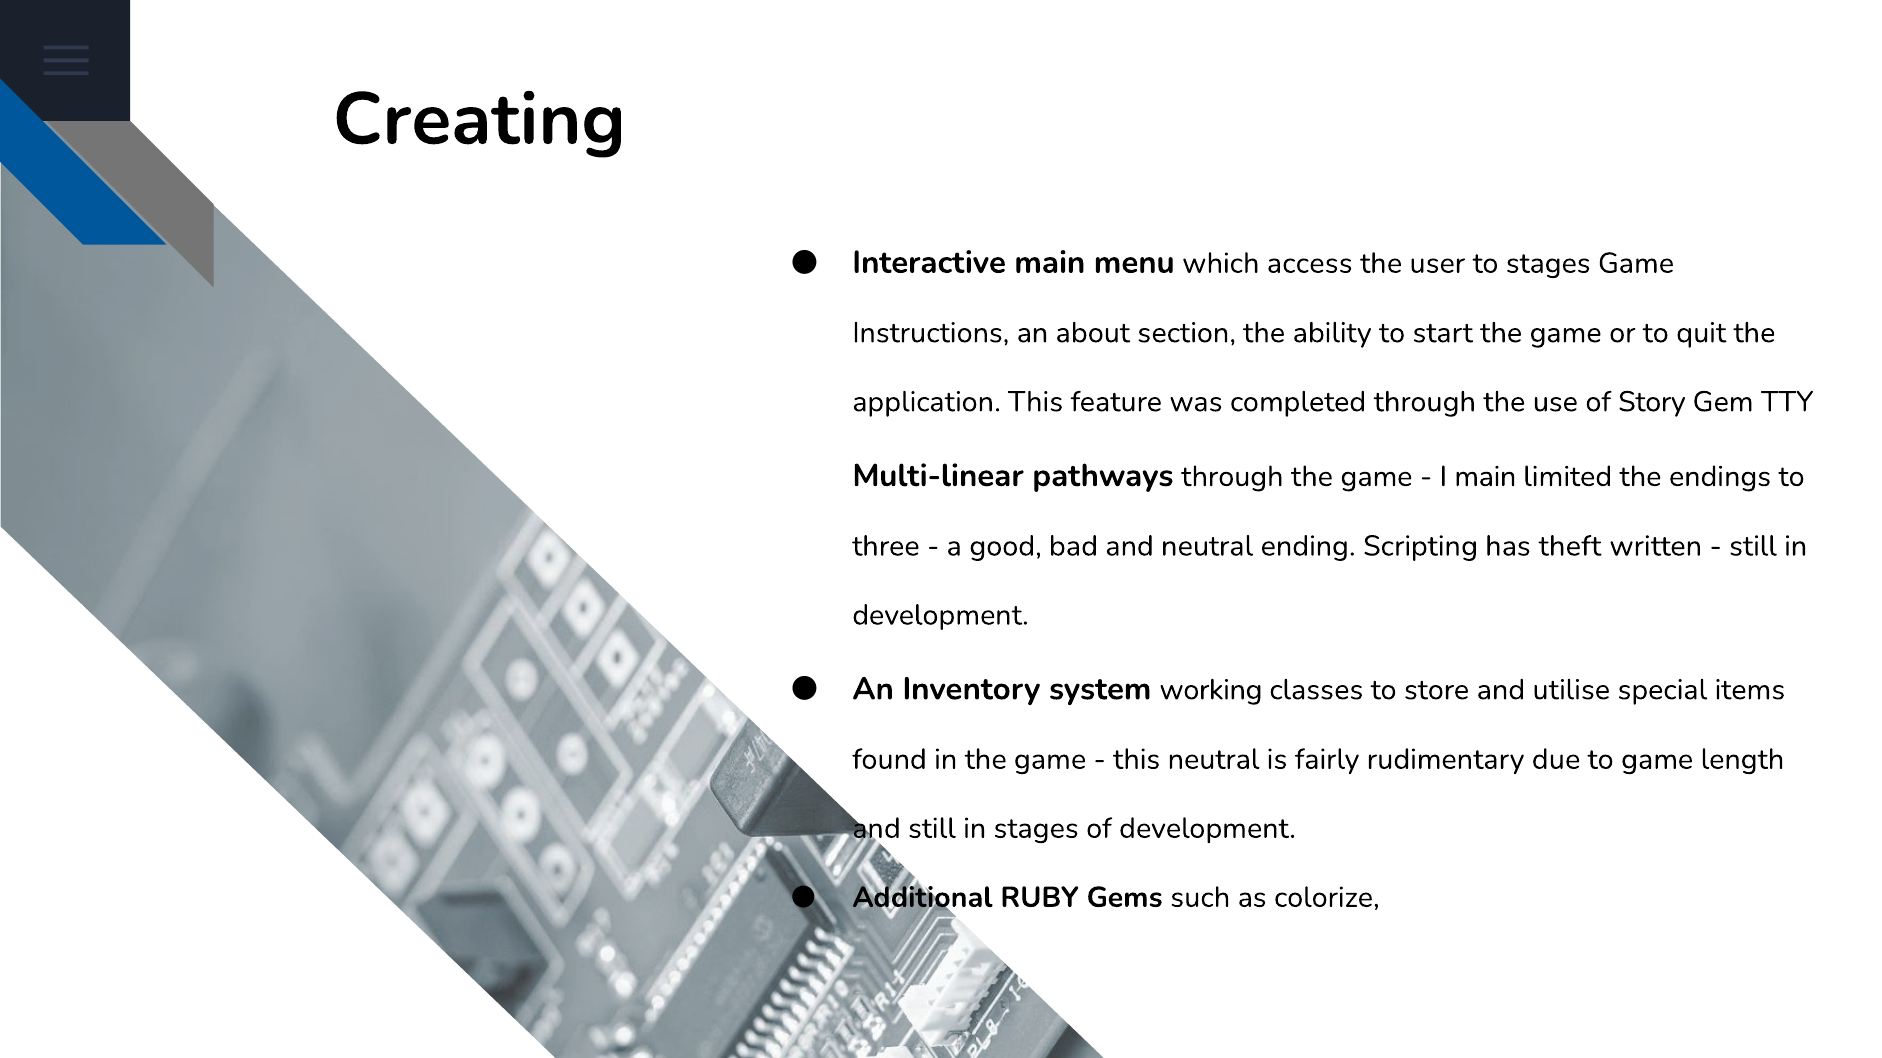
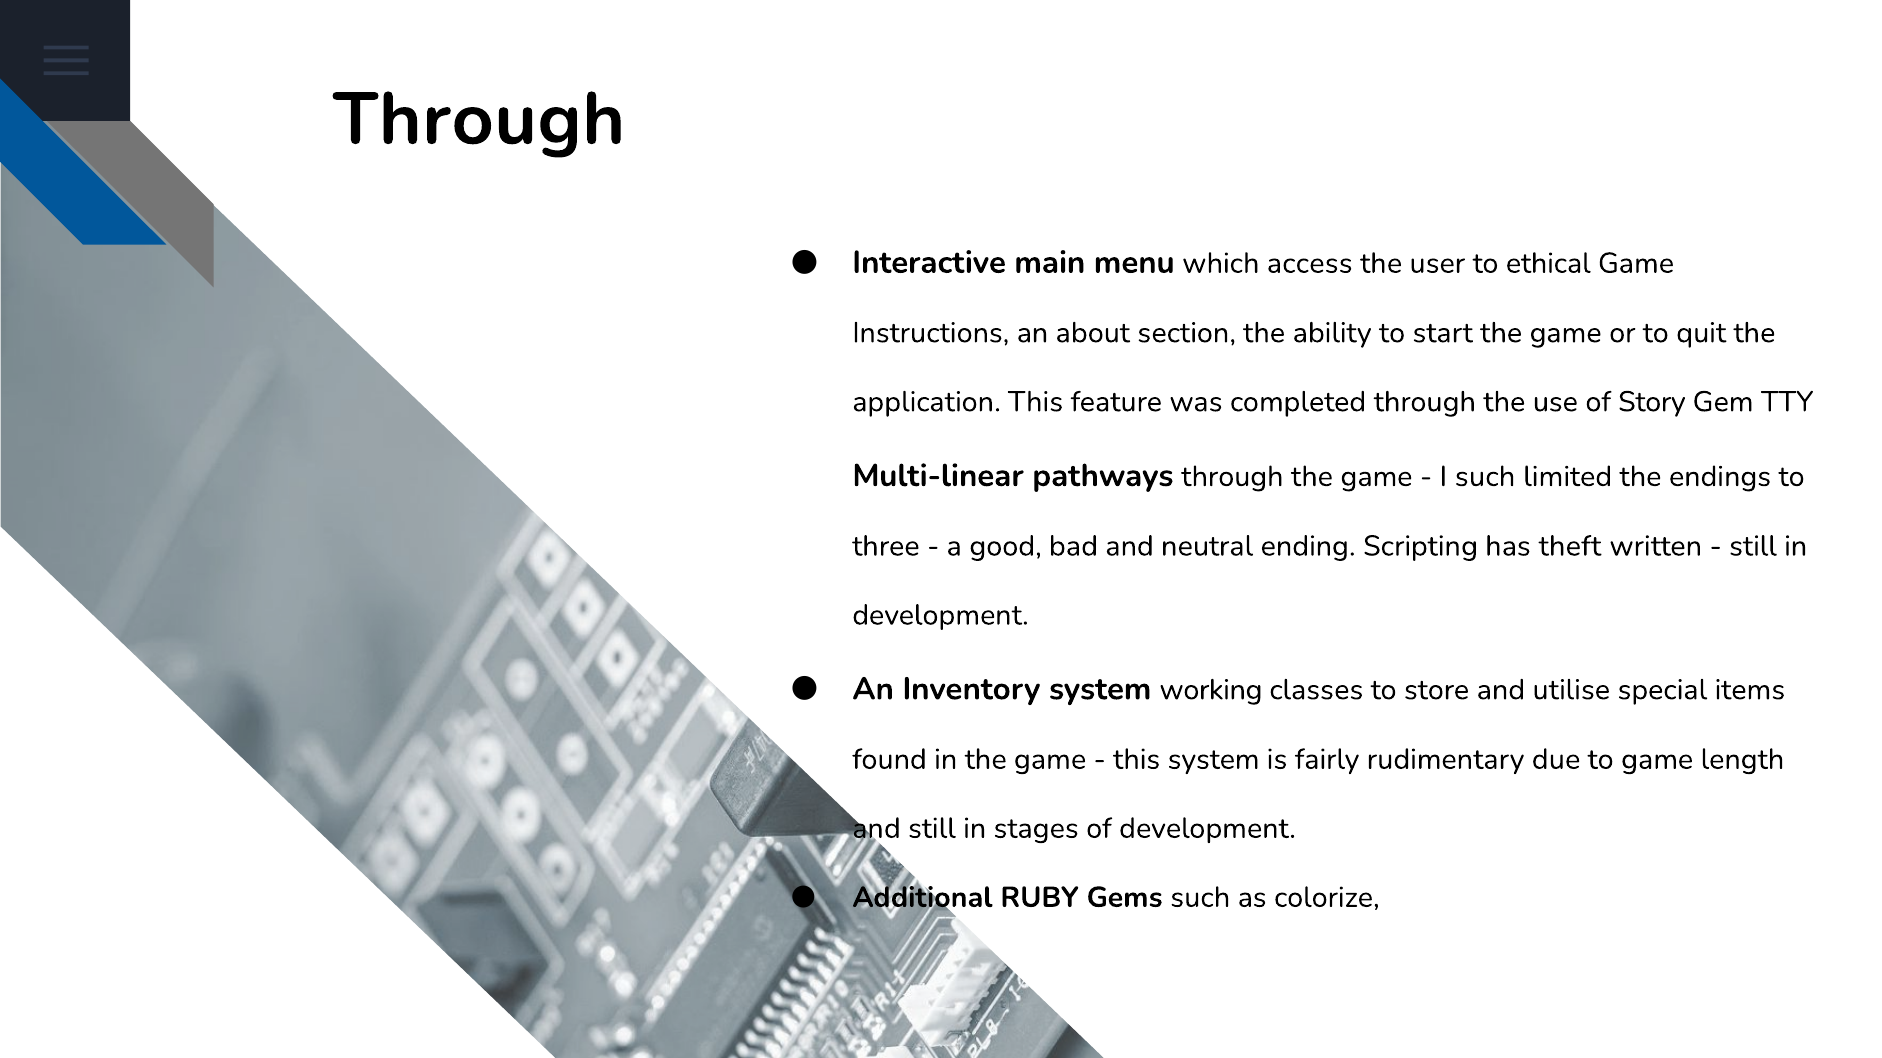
Creating: Creating -> Through (479, 120)
to stages: stages -> ethical (1548, 263)
I main: main -> such (1485, 477)
this neutral: neutral -> system (1214, 760)
